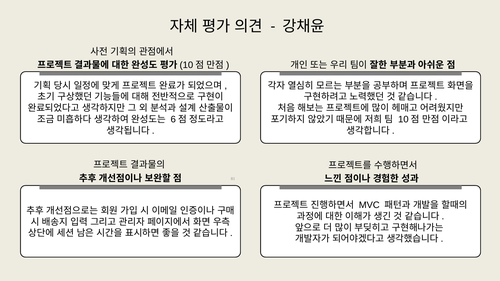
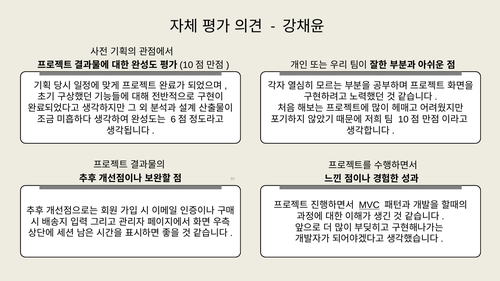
MVC underline: none -> present (369, 205)
